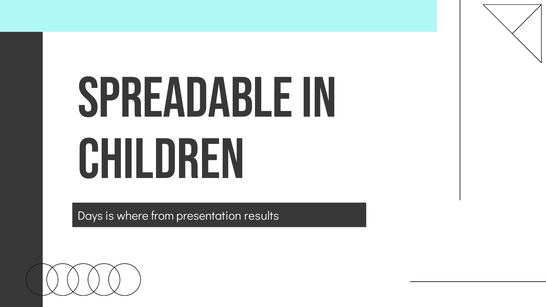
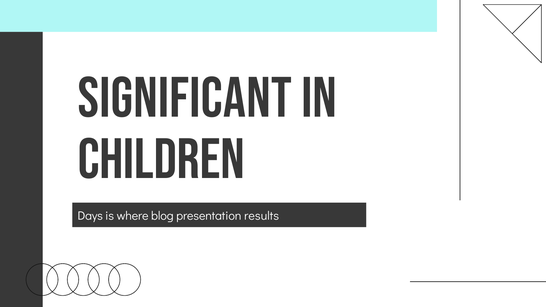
Spreadable: Spreadable -> Significant (185, 98)
from: from -> blog (162, 216)
